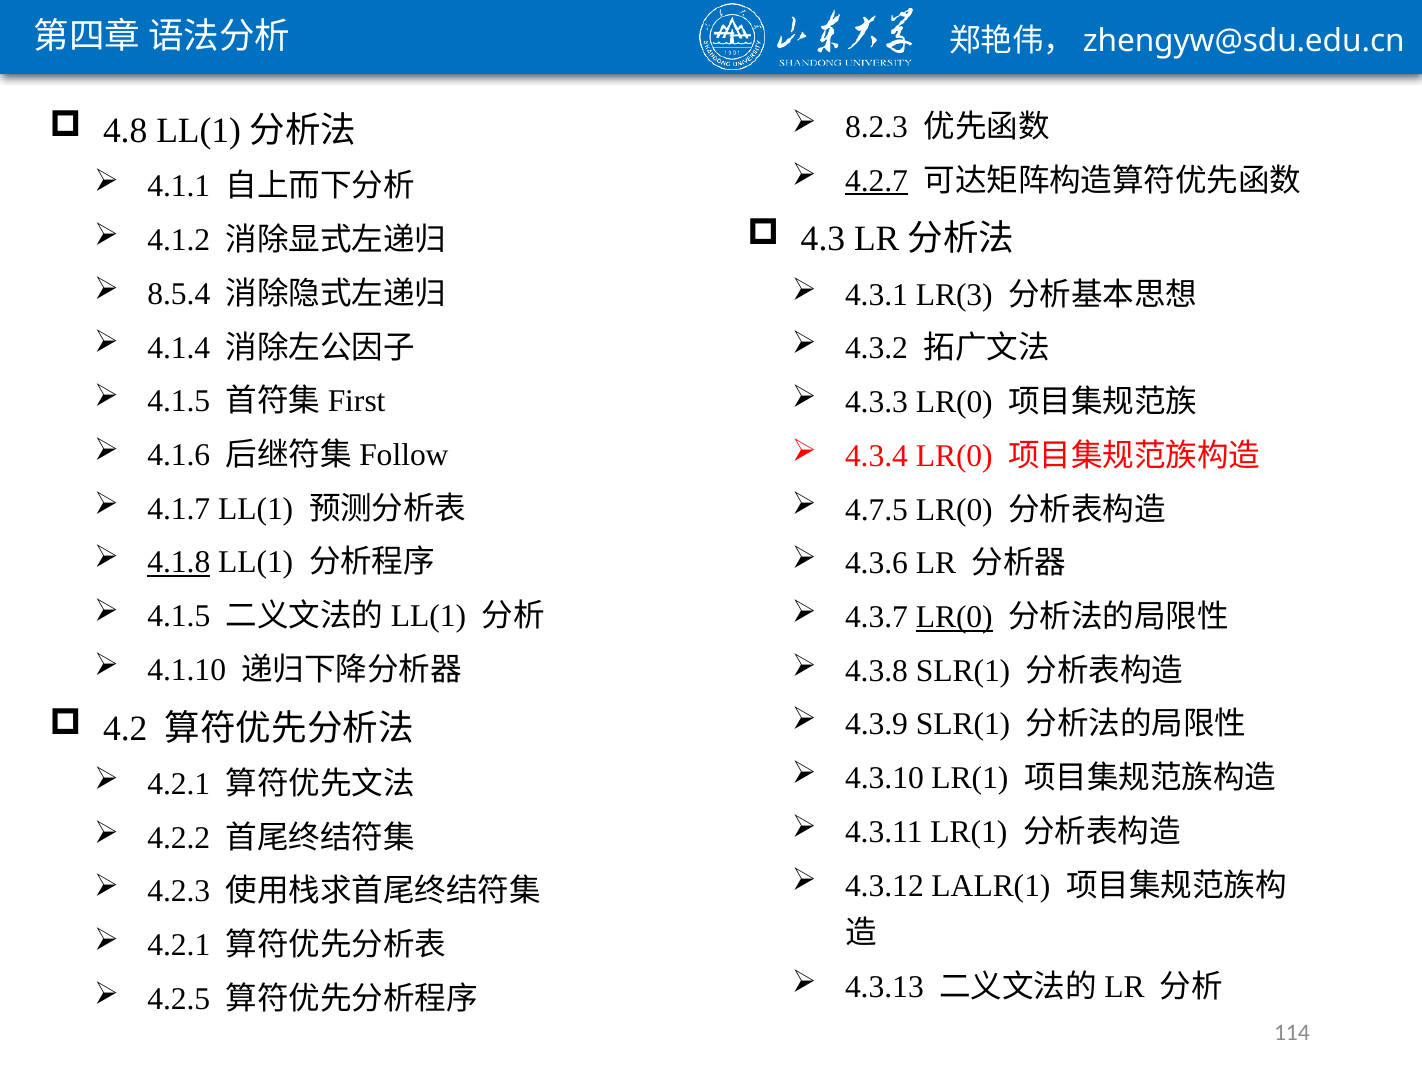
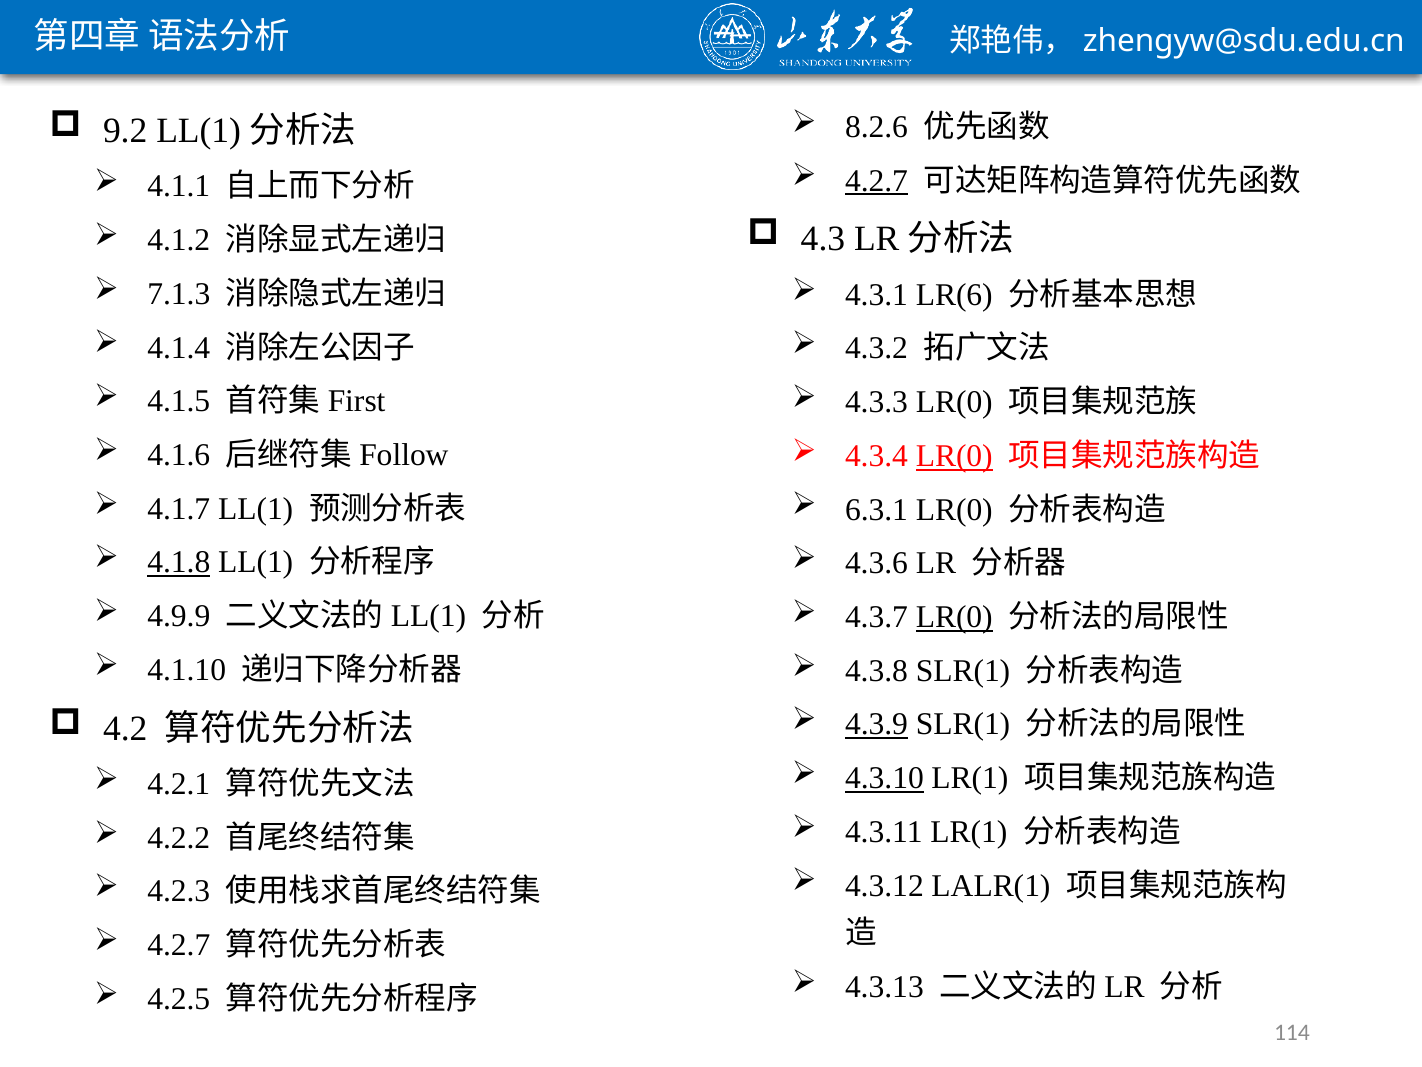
8.2.3: 8.2.3 -> 8.2.6 (877, 127)
4.8: 4.8 -> 9.2 (125, 131)
8.5.4: 8.5.4 -> 7.1.3 (179, 294)
LR(3: LR(3 -> LR(6 (954, 295)
LR(0 underline: none -> present (954, 456)
4.7.5: 4.7.5 -> 6.3.1 (877, 509)
4.1.5: 4.1.5 -> 4.9.9 (179, 616)
4.3.9 underline: none -> present (877, 724)
4.3.10 underline: none -> present (885, 778)
4.2.1: 4.2.1 -> 4.2.7 (179, 945)
